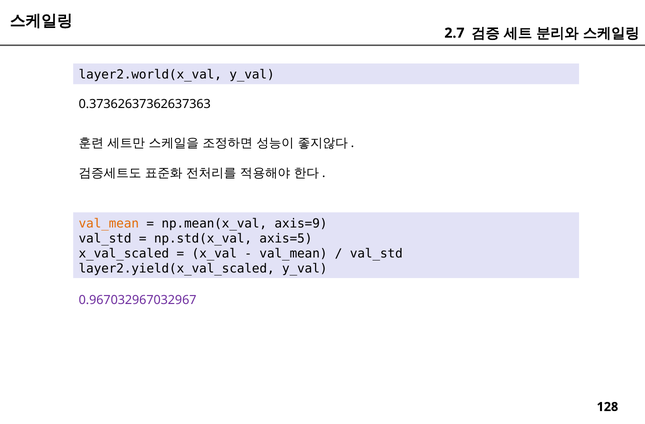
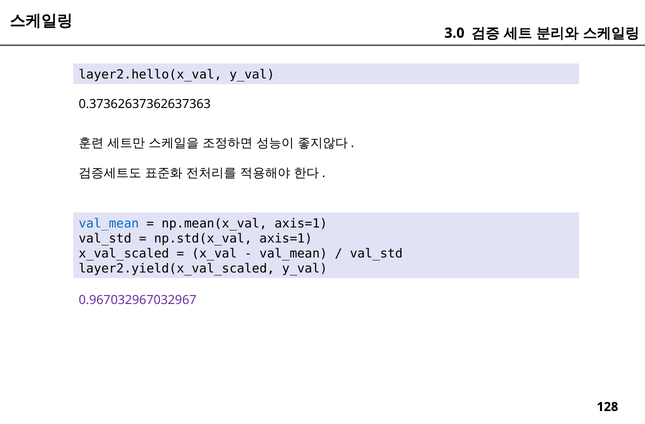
2.7: 2.7 -> 3.0 (454, 33)
layer2.world(x_val: layer2.world(x_val -> layer2.hello(x_val (150, 75)
val_mean colour: orange -> blue (109, 223)
np.mean(x_val axis=9: axis=9 -> axis=1 (301, 223)
np.std(x_val axis=5: axis=5 -> axis=1 (286, 238)
